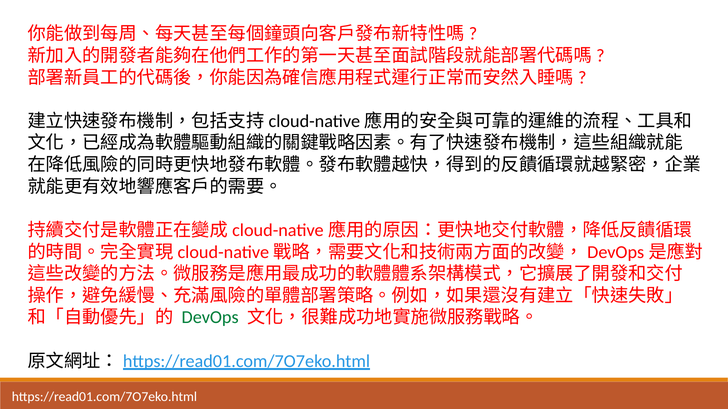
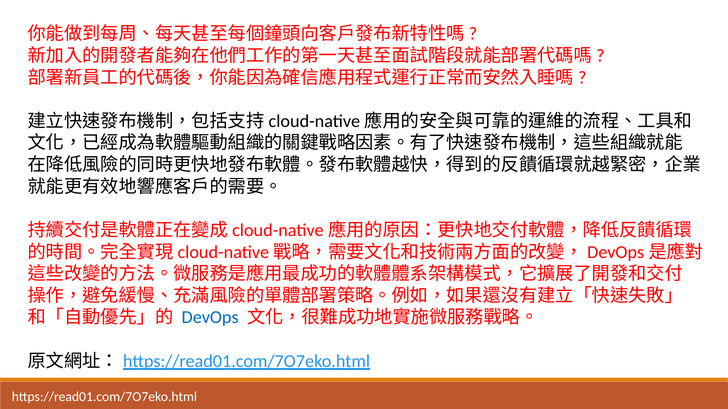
DevOps colour: green -> blue (210, 318)
